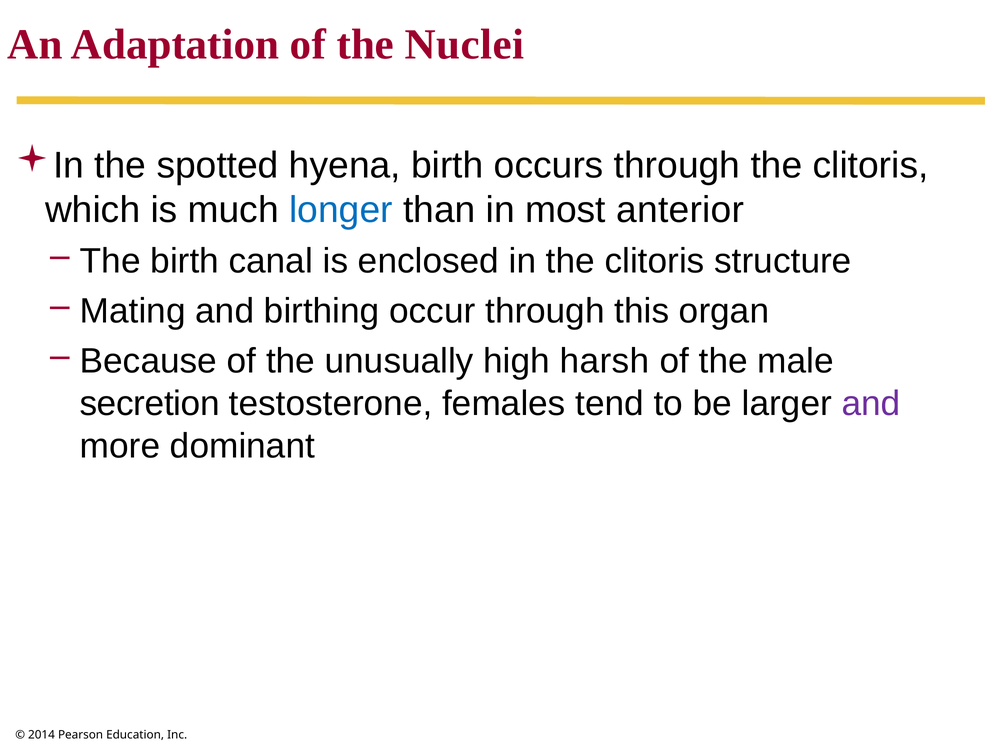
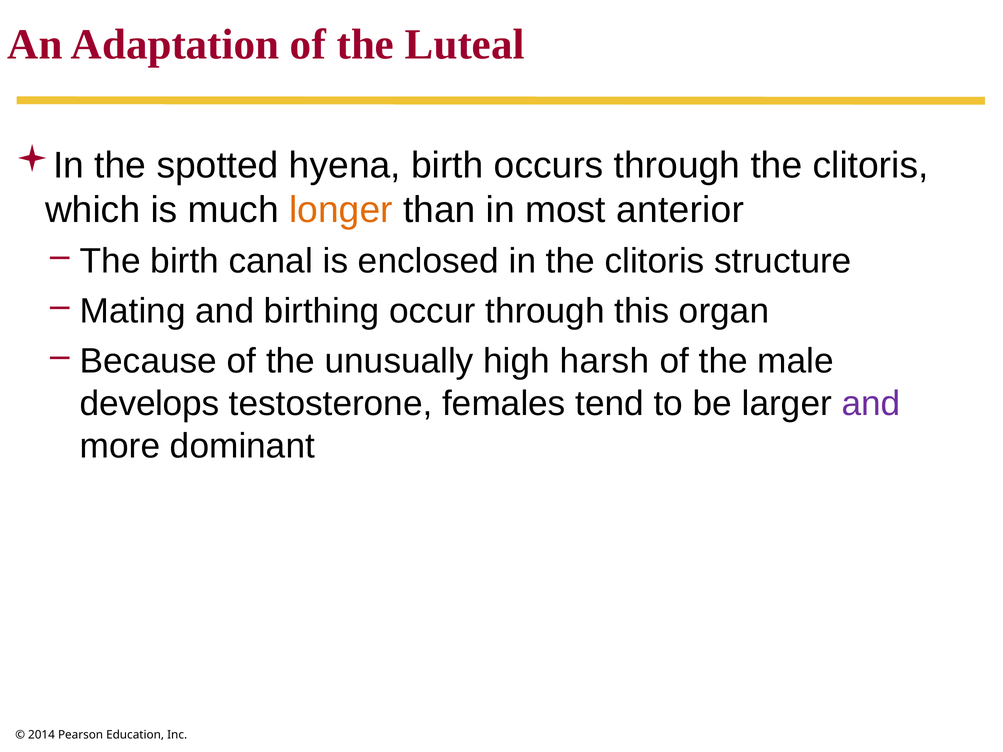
Nuclei: Nuclei -> Luteal (465, 44)
longer colour: blue -> orange (341, 210)
secretion: secretion -> develops (150, 404)
